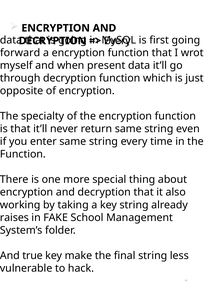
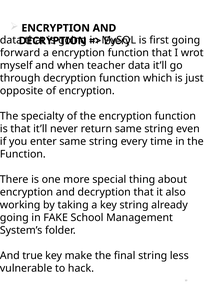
present: present -> teacher (106, 66)
raises: raises -> going (14, 218)
